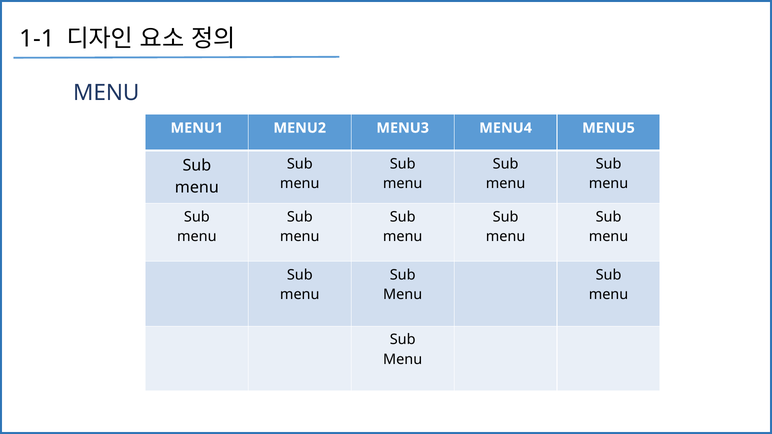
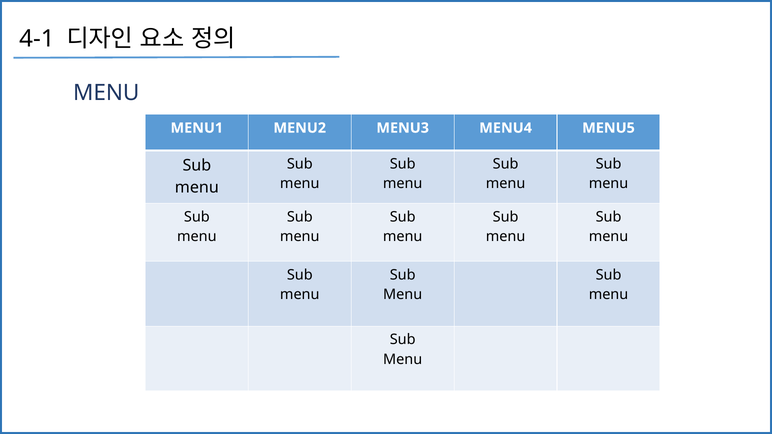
1-1: 1-1 -> 4-1 (37, 39)
